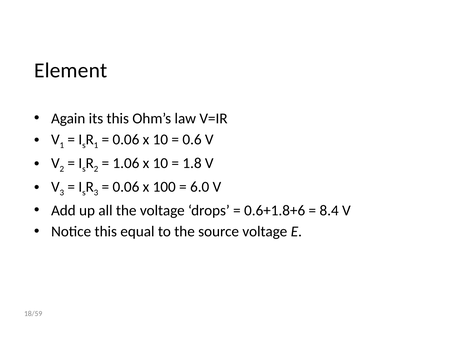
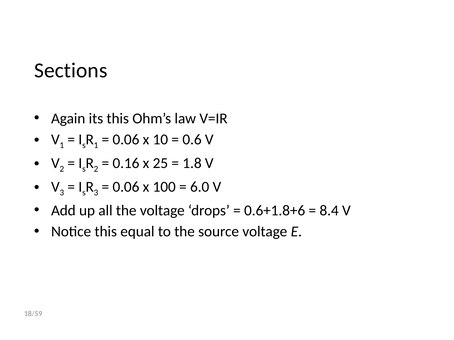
Element: Element -> Sections (71, 71)
1.06: 1.06 -> 0.16 (126, 163)
10: 10 -> 25 (160, 163)
